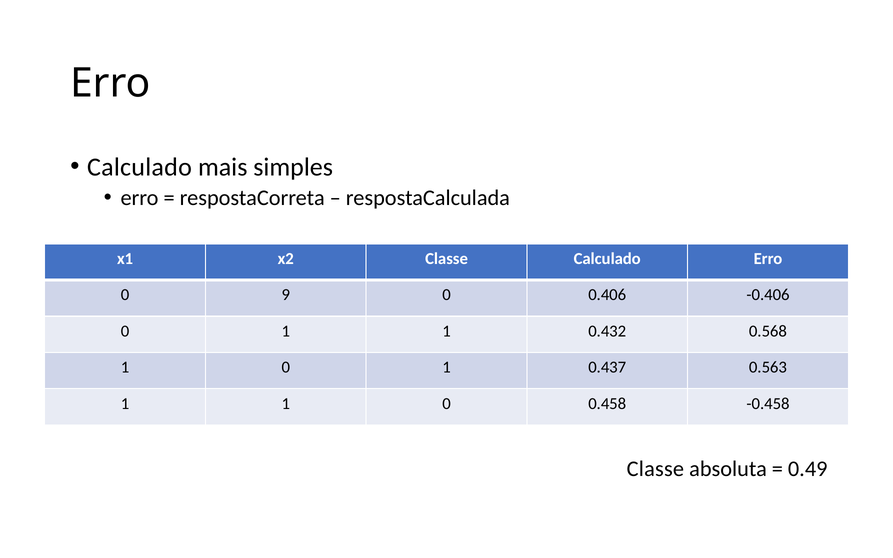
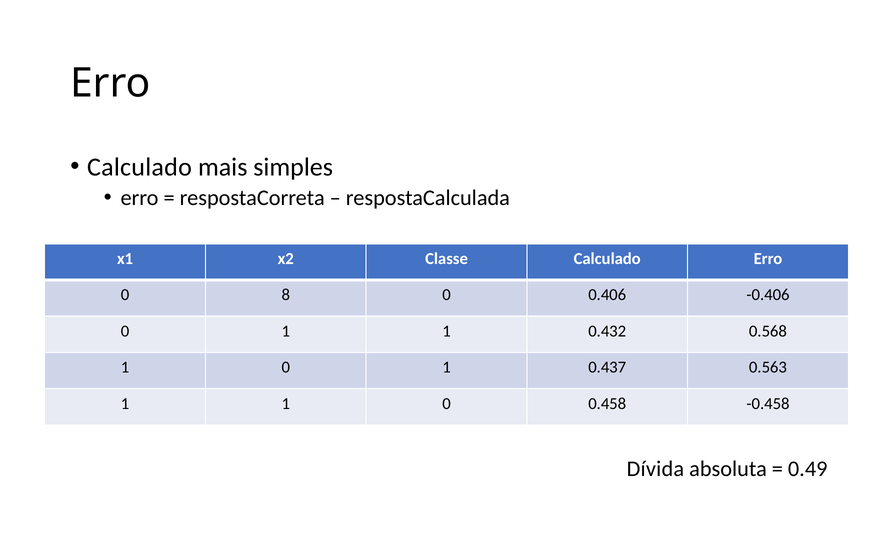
9: 9 -> 8 (286, 295)
Classe: Classe -> Dívida (655, 469)
